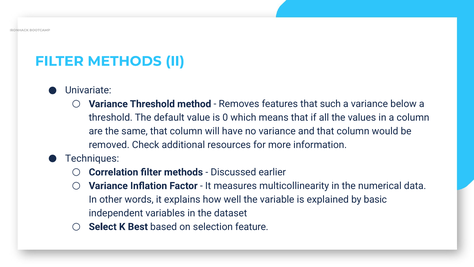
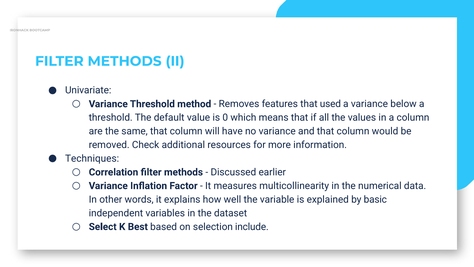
such: such -> used (330, 104)
feature: feature -> include (252, 226)
